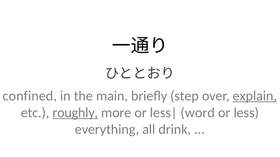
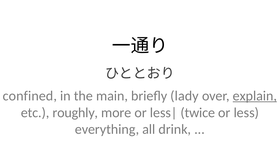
step: step -> lady (184, 96)
roughly underline: present -> none (75, 113)
word: word -> twice (198, 113)
